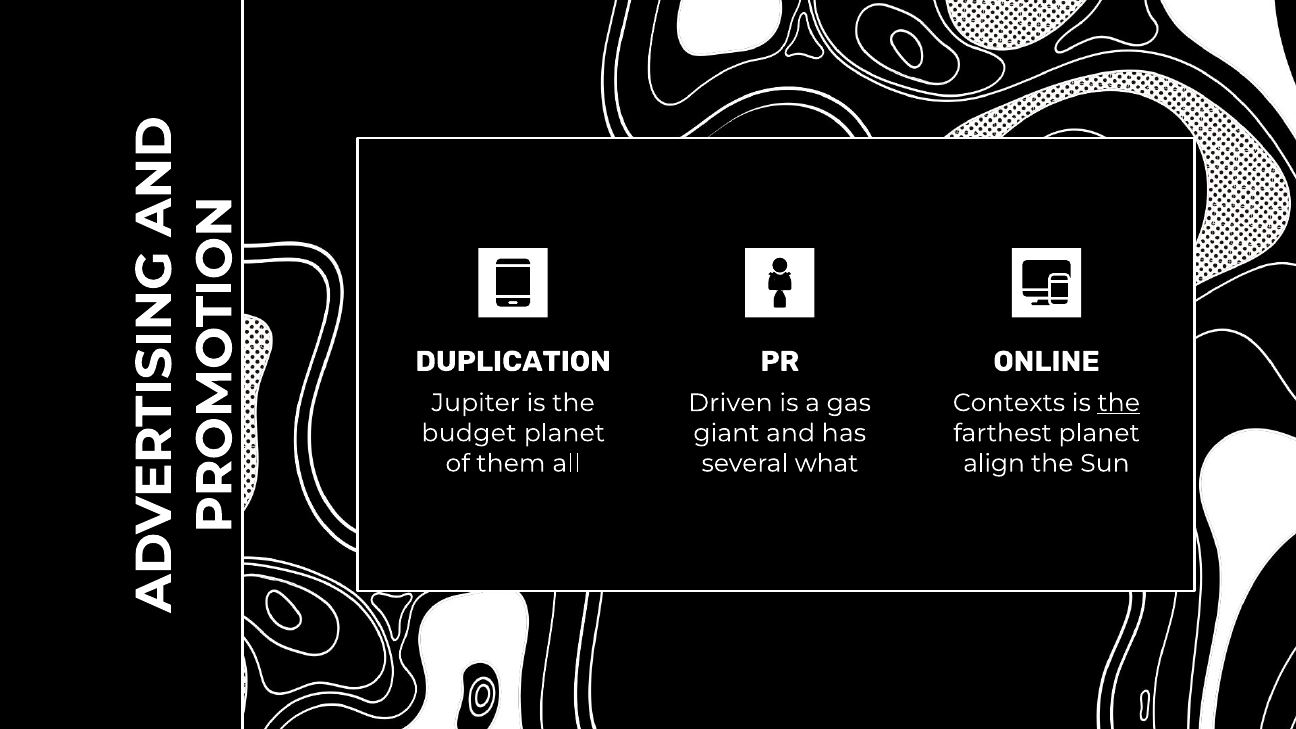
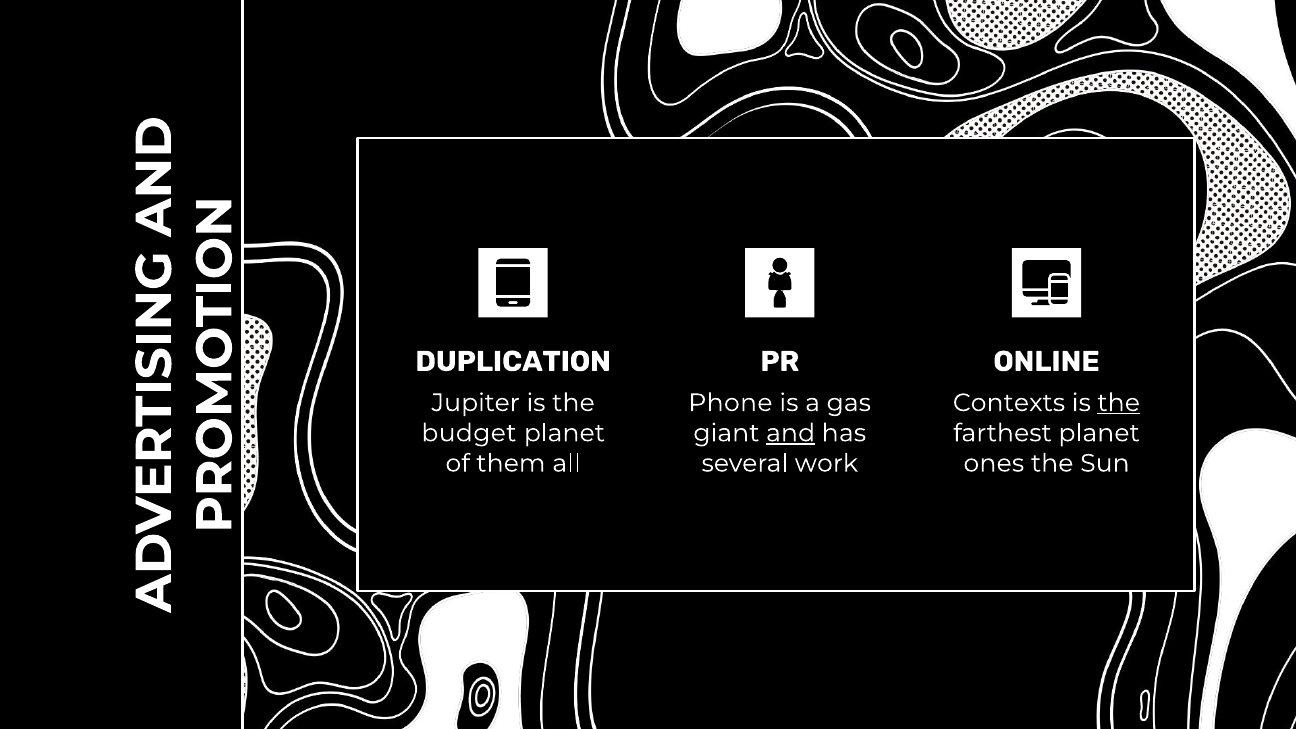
Driven: Driven -> Phone (730, 403)
and underline: none -> present (791, 433)
what: what -> work (826, 463)
align: align -> ones (994, 463)
